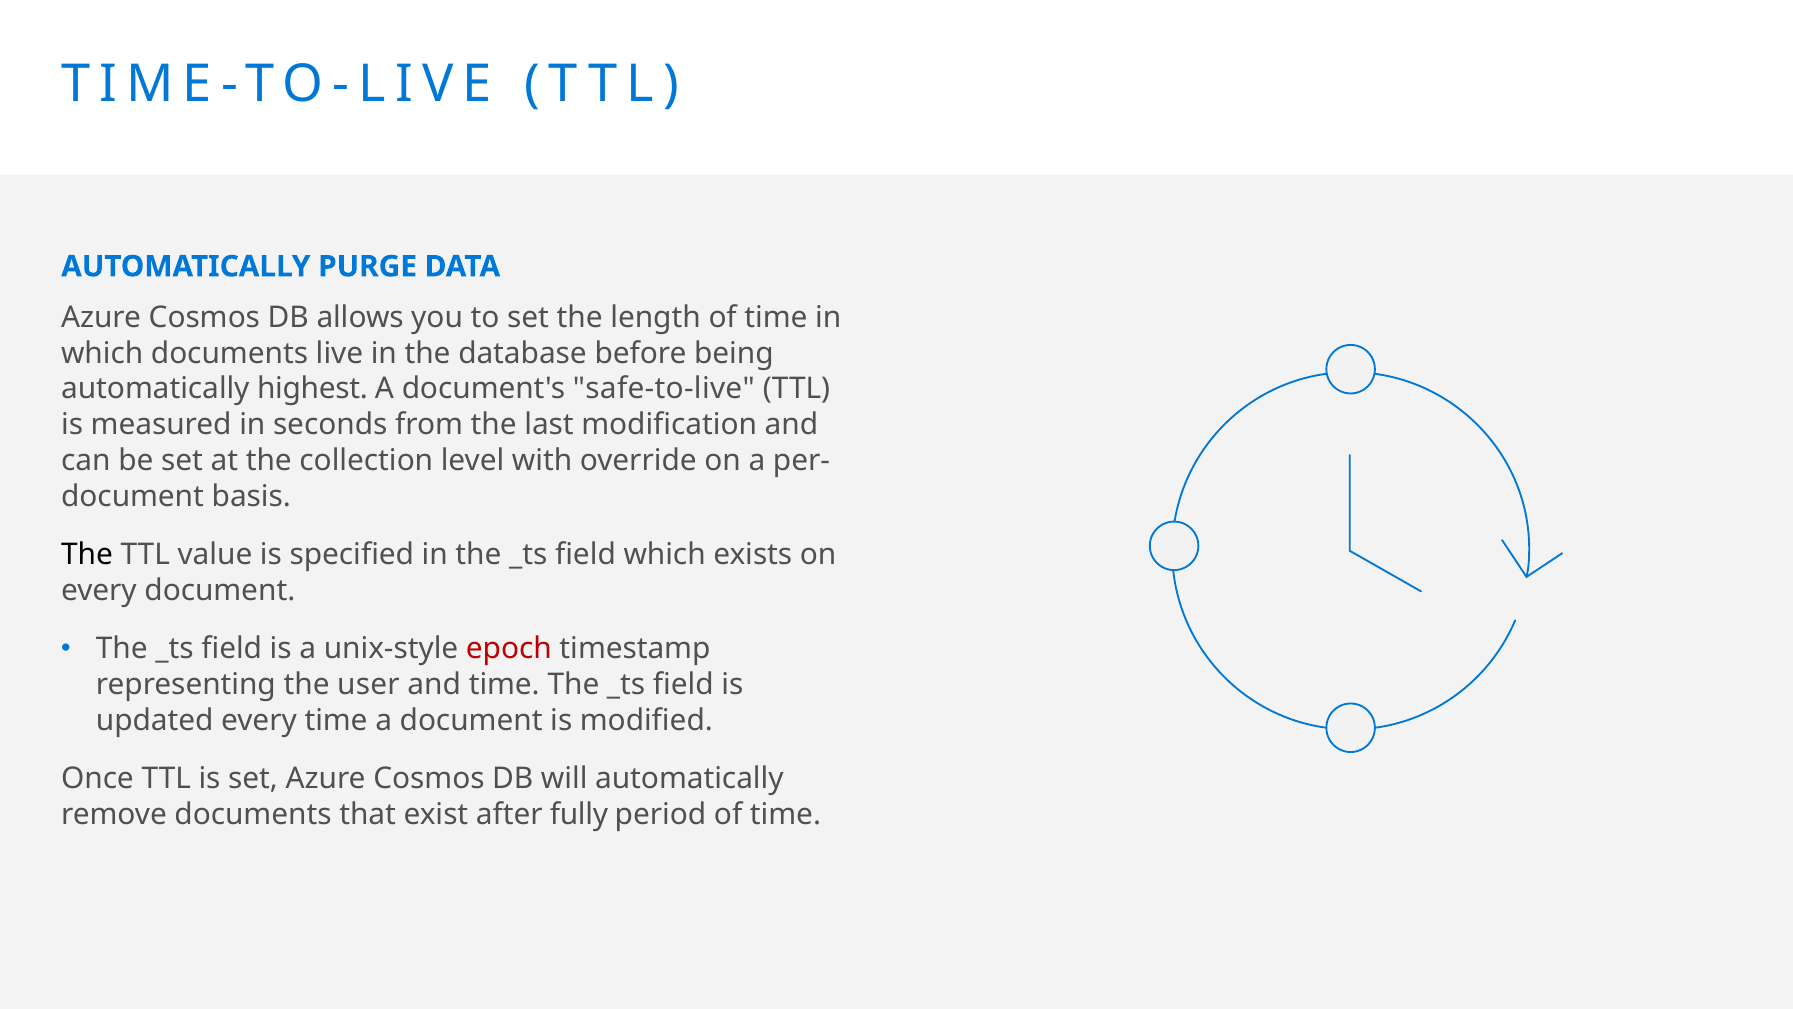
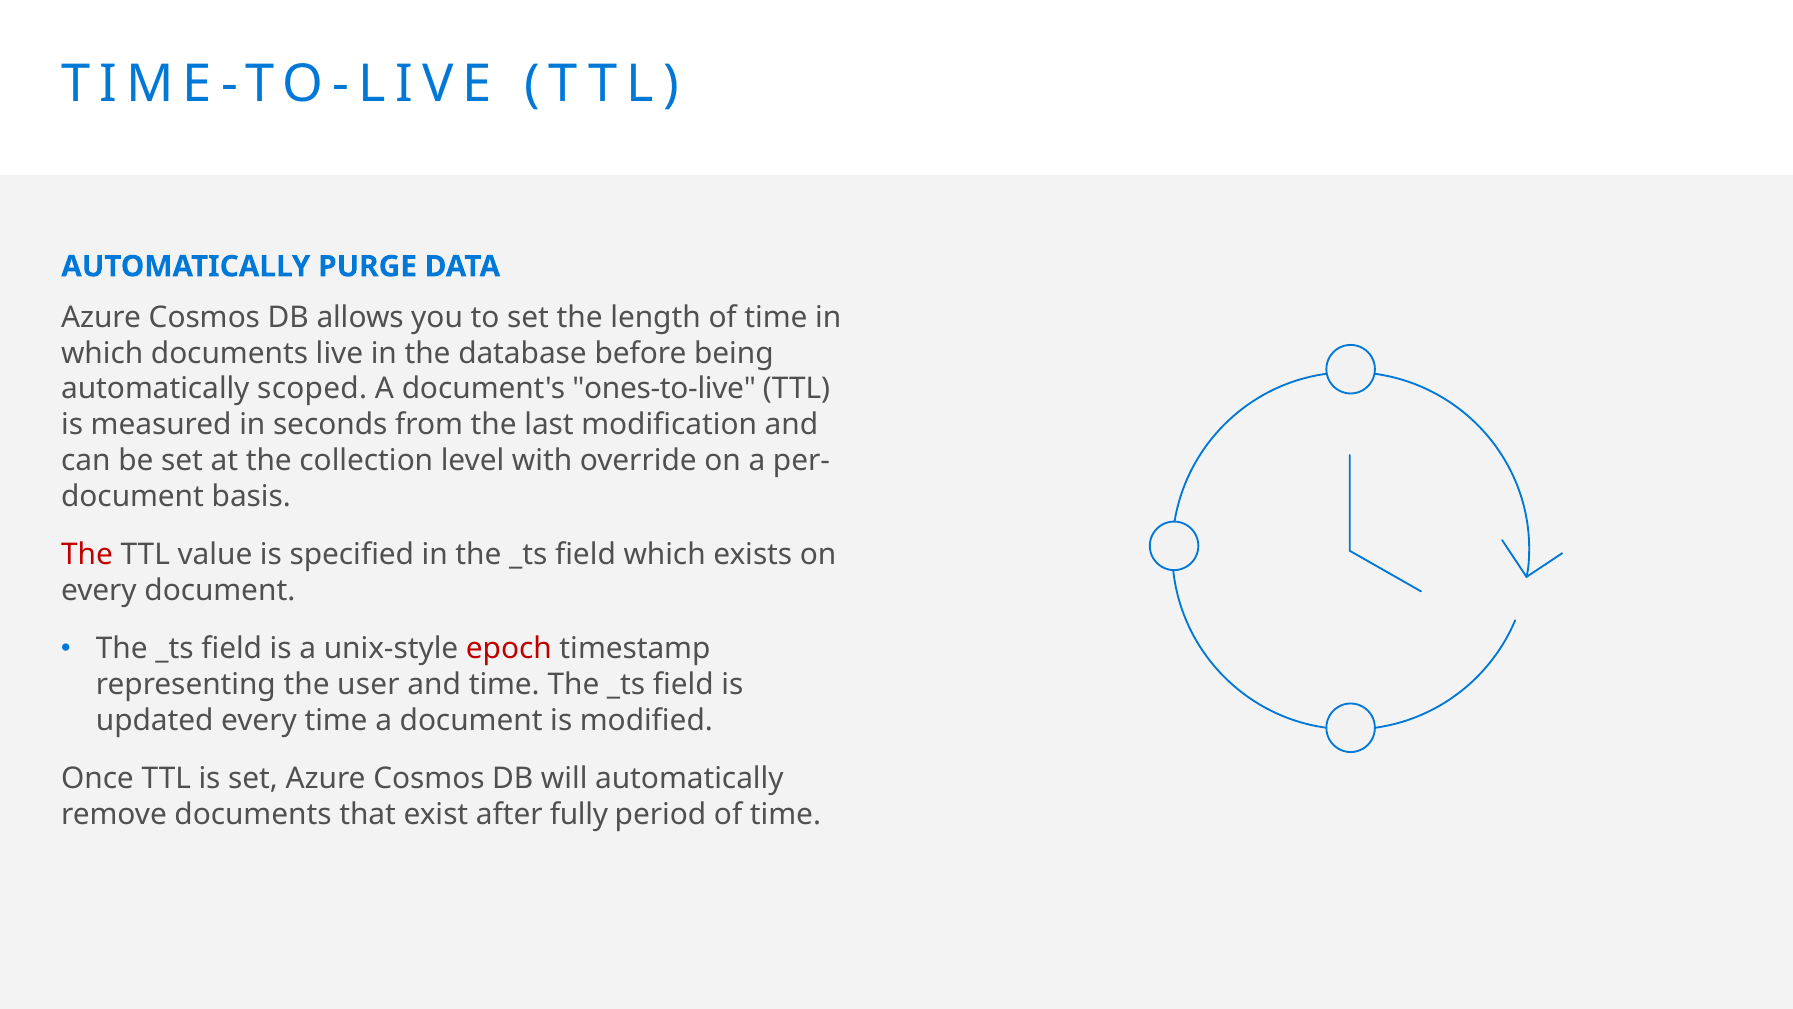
highest: highest -> scoped (312, 389)
safe-to-live: safe-to-live -> ones-to-live (664, 389)
The colour: black -> red (87, 555)
